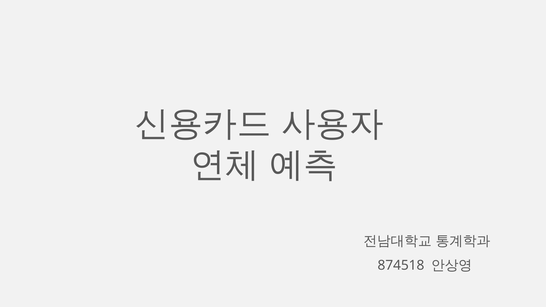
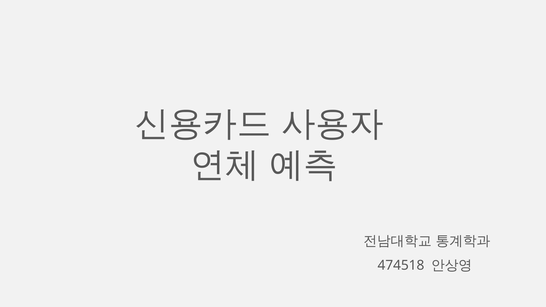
874518: 874518 -> 474518 (401, 266)
